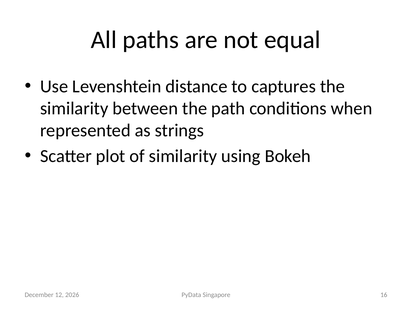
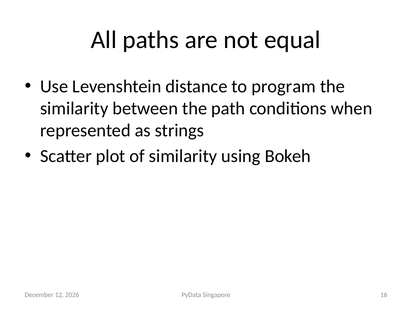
captures: captures -> program (284, 86)
